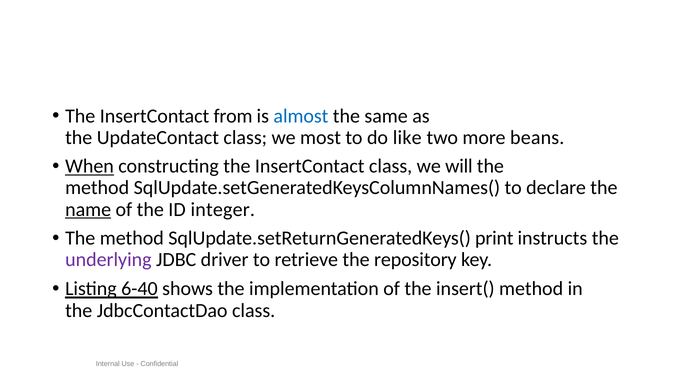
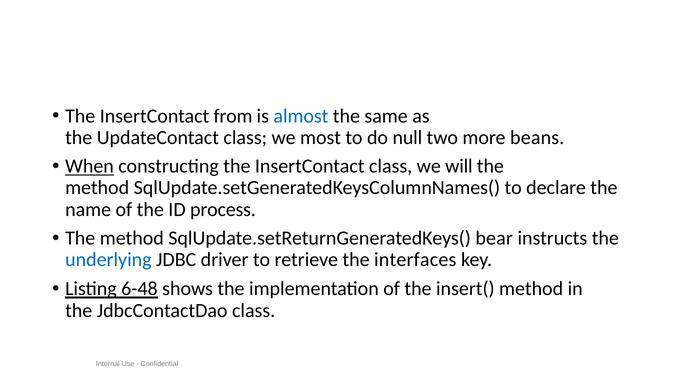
like: like -> null (407, 138)
name underline: present -> none (88, 209)
integer: integer -> process (223, 209)
print: print -> bear (494, 238)
underlying colour: purple -> blue (108, 260)
repository: repository -> interfaces (415, 260)
6-40: 6-40 -> 6-48 (139, 289)
